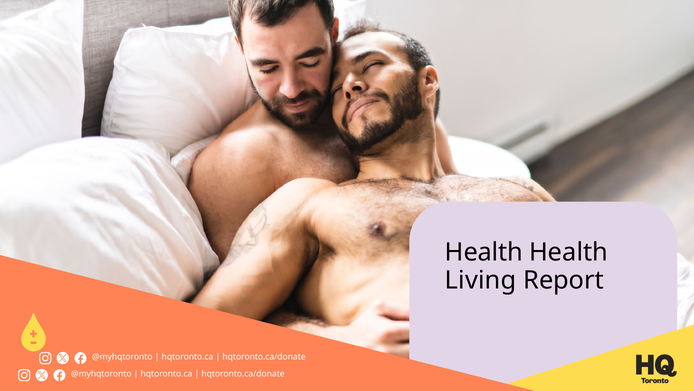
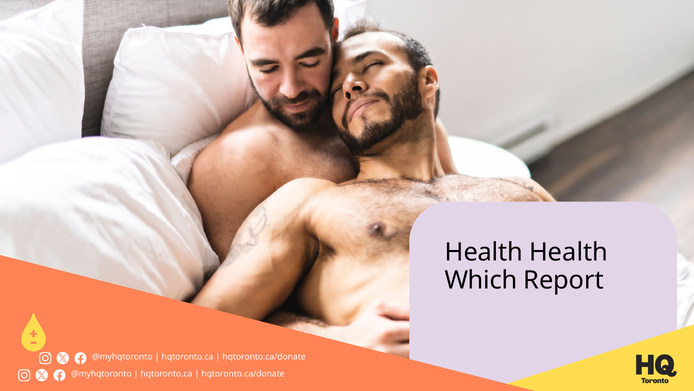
Living: Living -> Which (481, 280)
